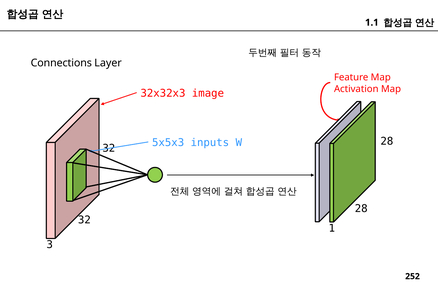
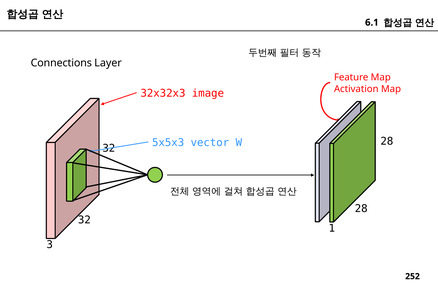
1.1: 1.1 -> 6.1 (372, 22)
inputs: inputs -> vector (210, 143)
